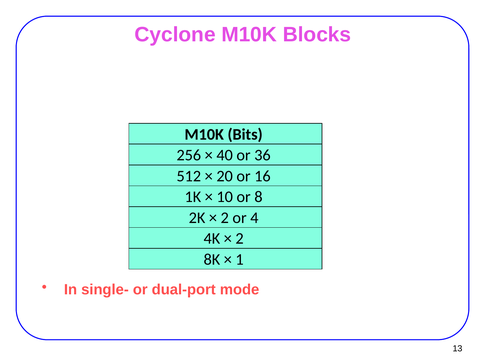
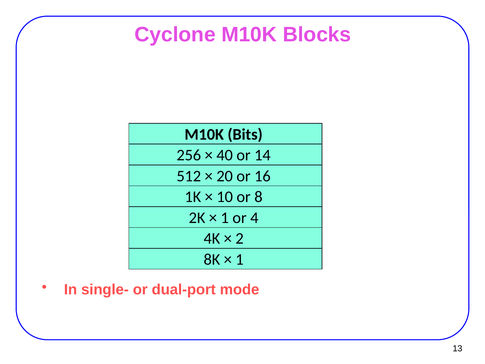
36: 36 -> 14 (262, 155)
2: 2 -> 1 (225, 218)
